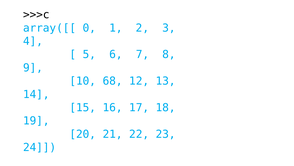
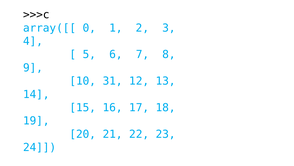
68: 68 -> 31 (113, 81)
